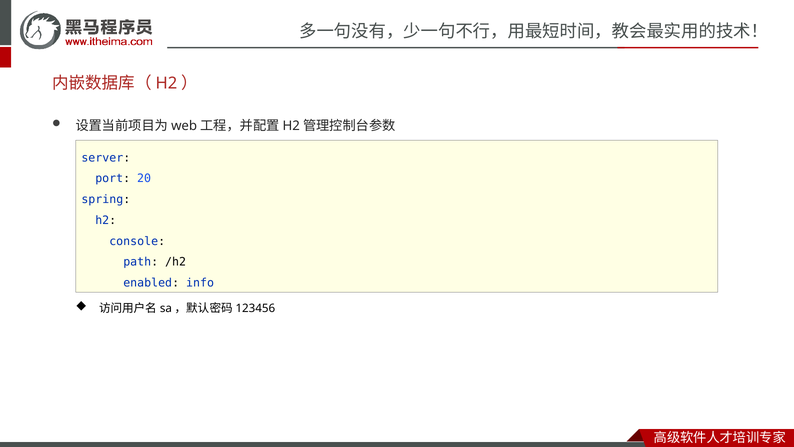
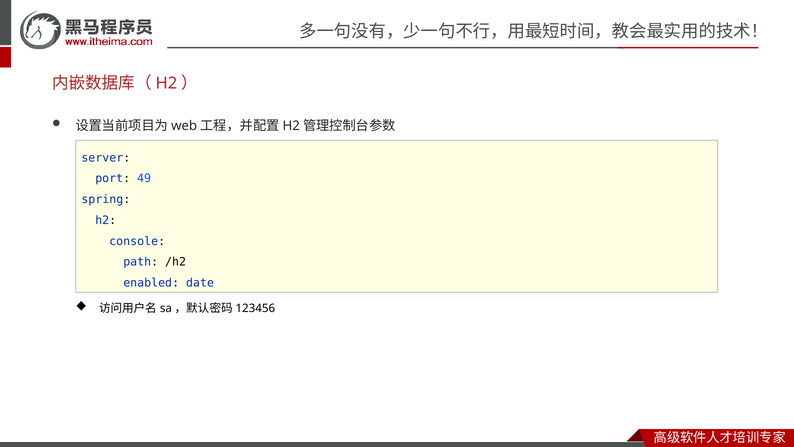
20: 20 -> 49 (144, 178)
info: info -> date (200, 283)
